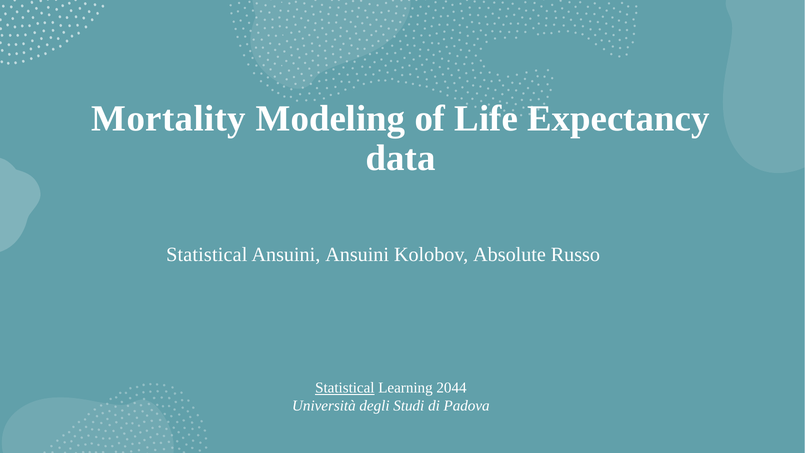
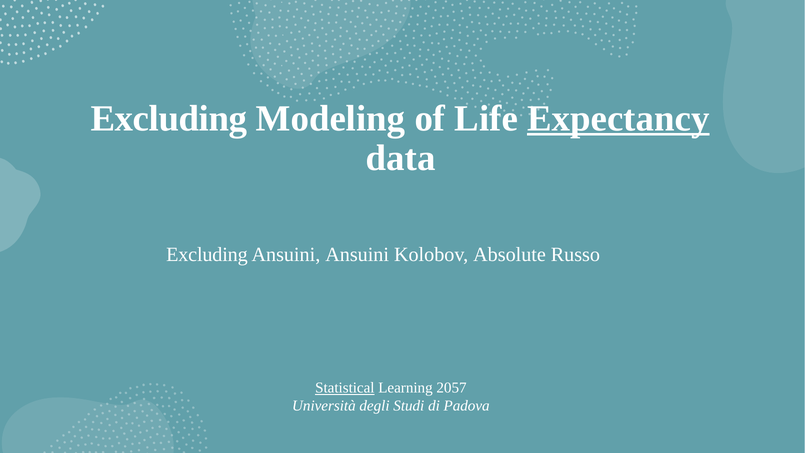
Mortality: Mortality -> Excluding (169, 118)
Expectancy underline: none -> present (618, 118)
Statistical: Statistical -> Excluding (207, 254)
2044: 2044 -> 2057 (452, 388)
